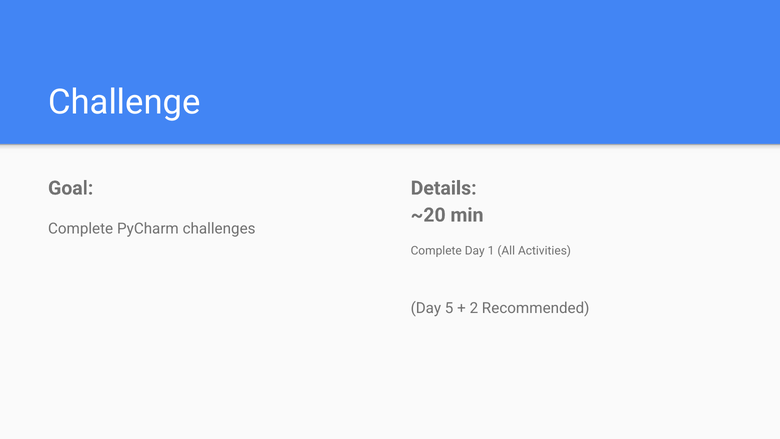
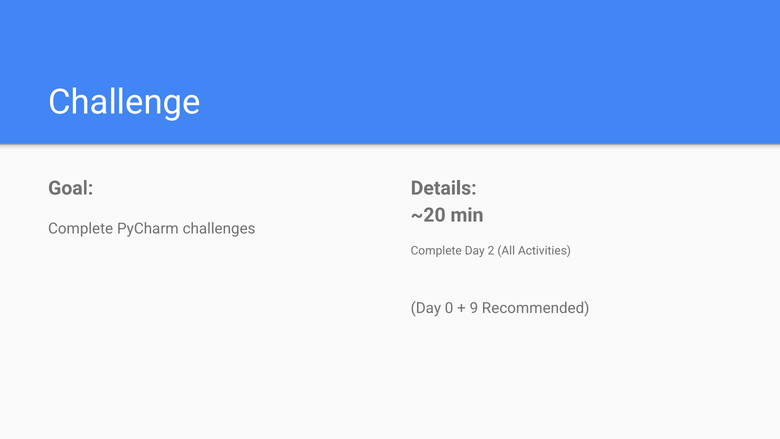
1: 1 -> 2 (491, 251)
5: 5 -> 0 (449, 308)
2: 2 -> 9 (474, 308)
